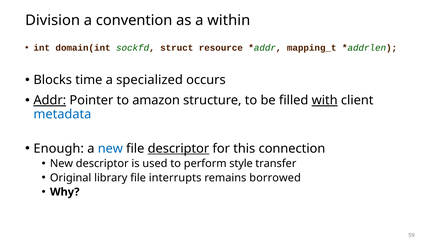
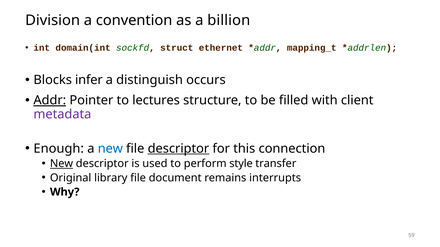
within: within -> billion (229, 21)
resource: resource -> ethernet (221, 48)
time: time -> infer (89, 80)
specialized: specialized -> distinguish (150, 80)
amazon: amazon -> lectures (156, 101)
with underline: present -> none (325, 101)
metadata colour: blue -> purple (62, 114)
New underline: none -> present (62, 164)
interrupts: interrupts -> document (175, 178)
borrowed: borrowed -> interrupts (275, 178)
